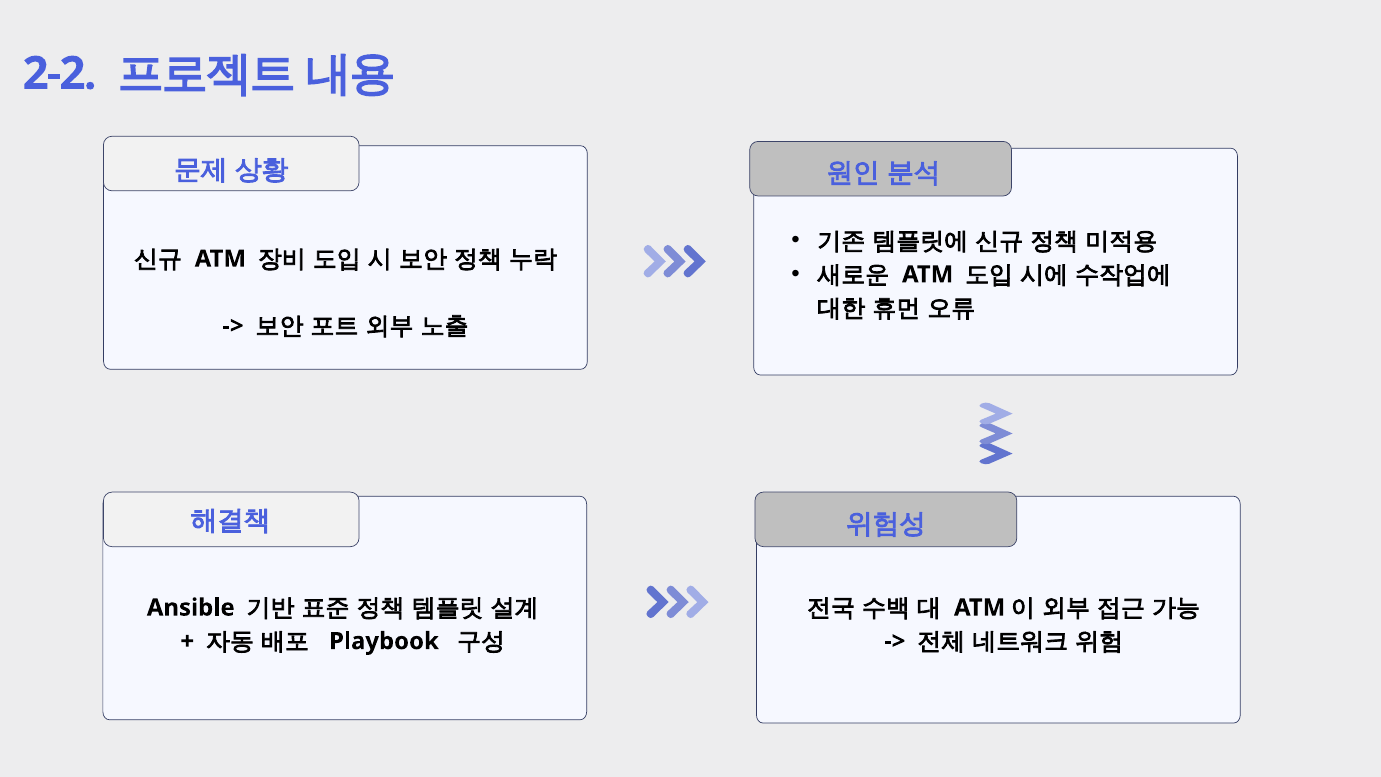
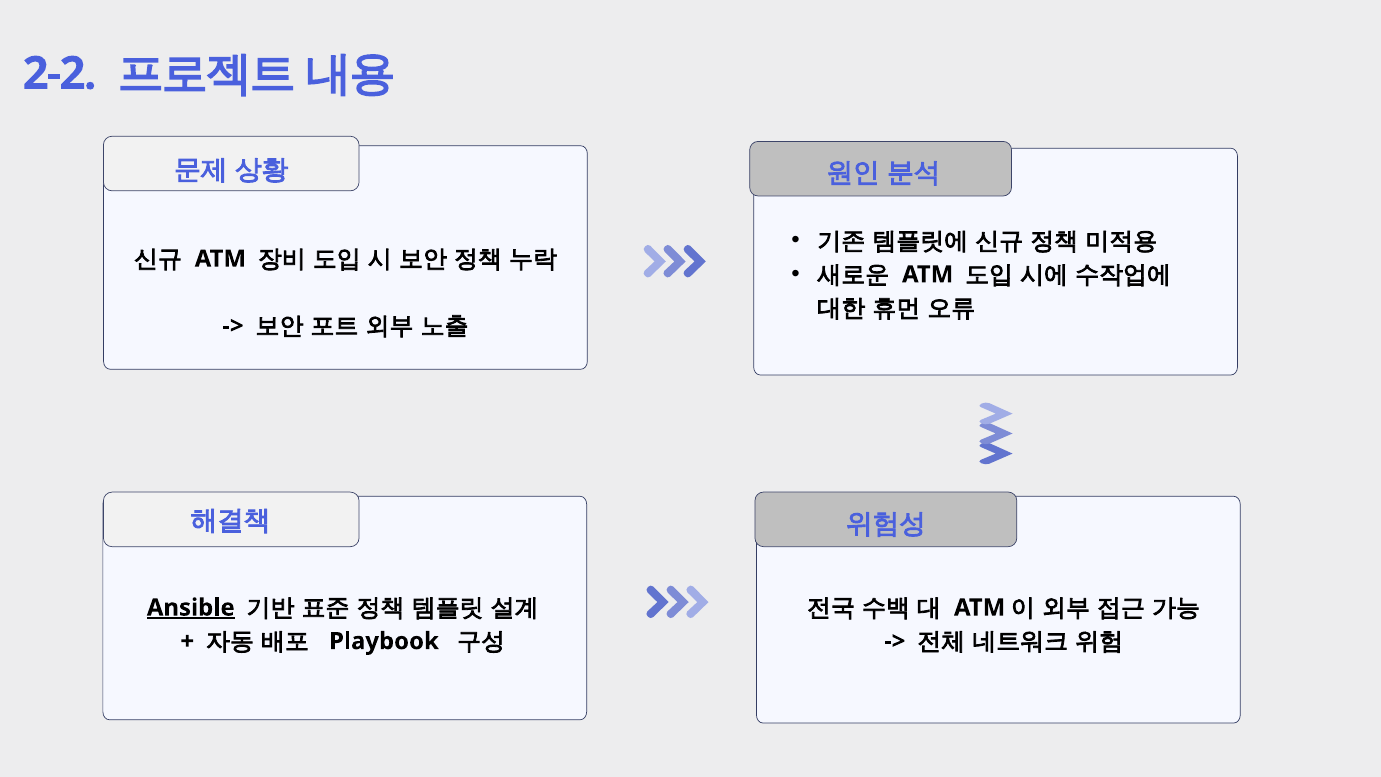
Ansible underline: none -> present (191, 608)
